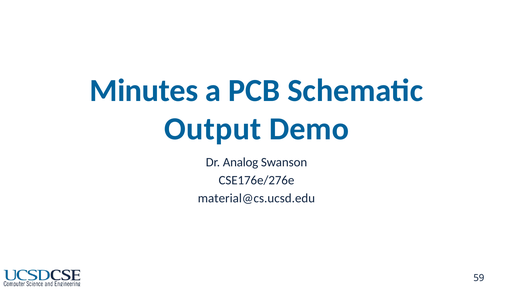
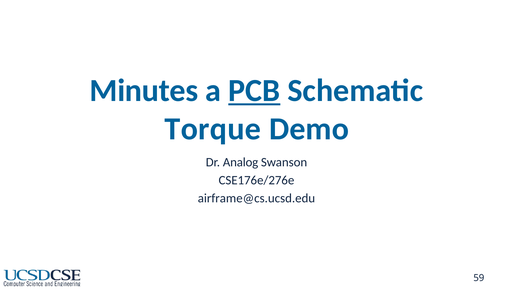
PCB underline: none -> present (254, 90)
Output: Output -> Torque (213, 129)
material@cs.ucsd.edu: material@cs.ucsd.edu -> airframe@cs.ucsd.edu (256, 198)
